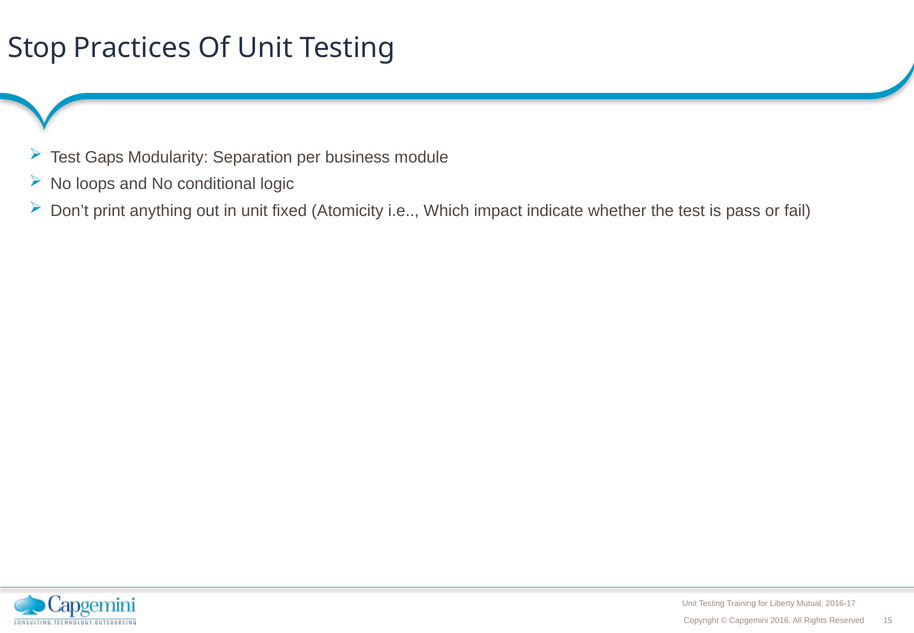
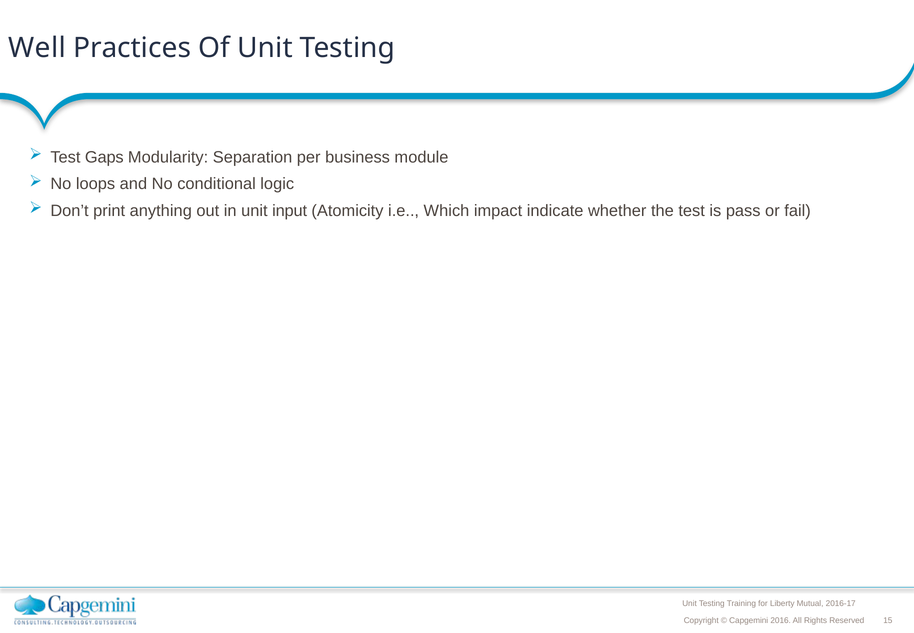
Stop: Stop -> Well (37, 48)
fixed: fixed -> input (290, 211)
